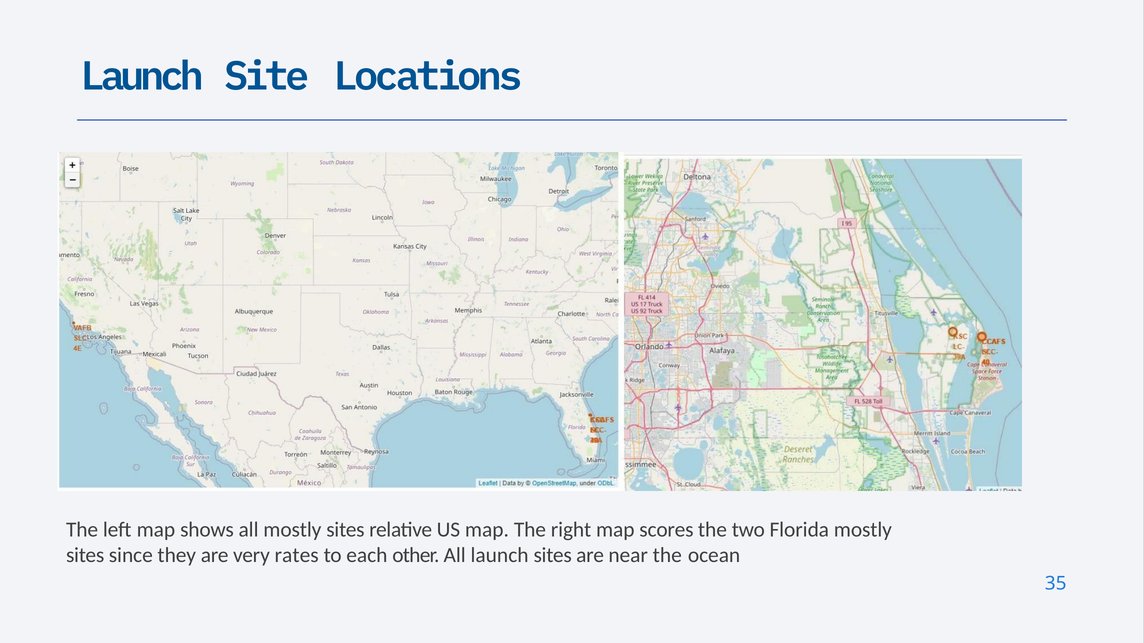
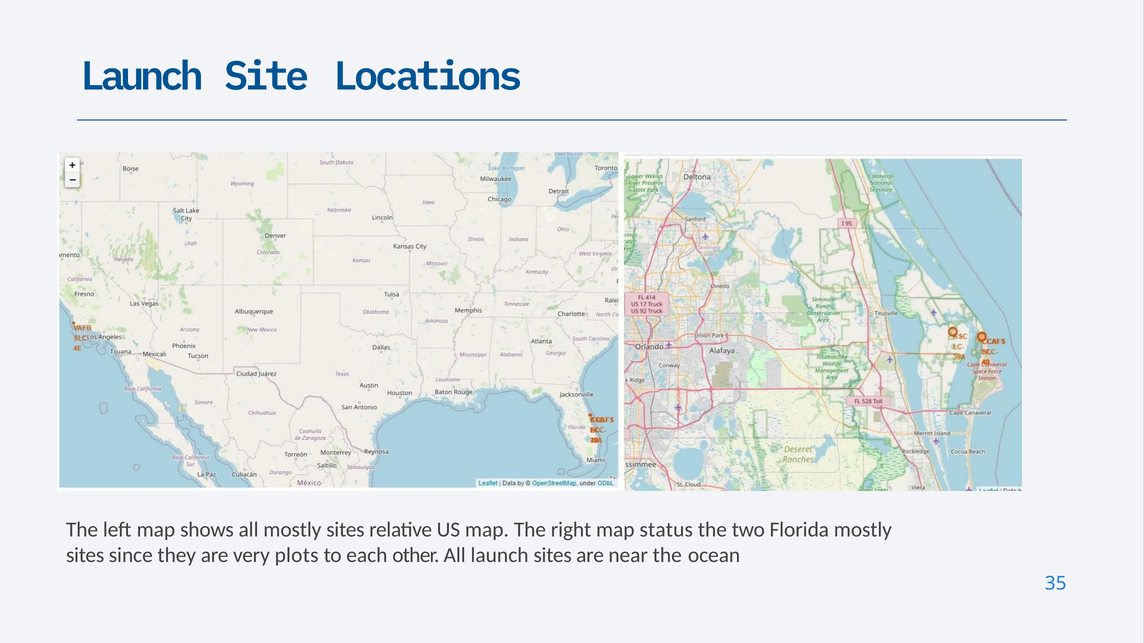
scores: scores -> status (666, 530)
rates: rates -> plots (297, 556)
